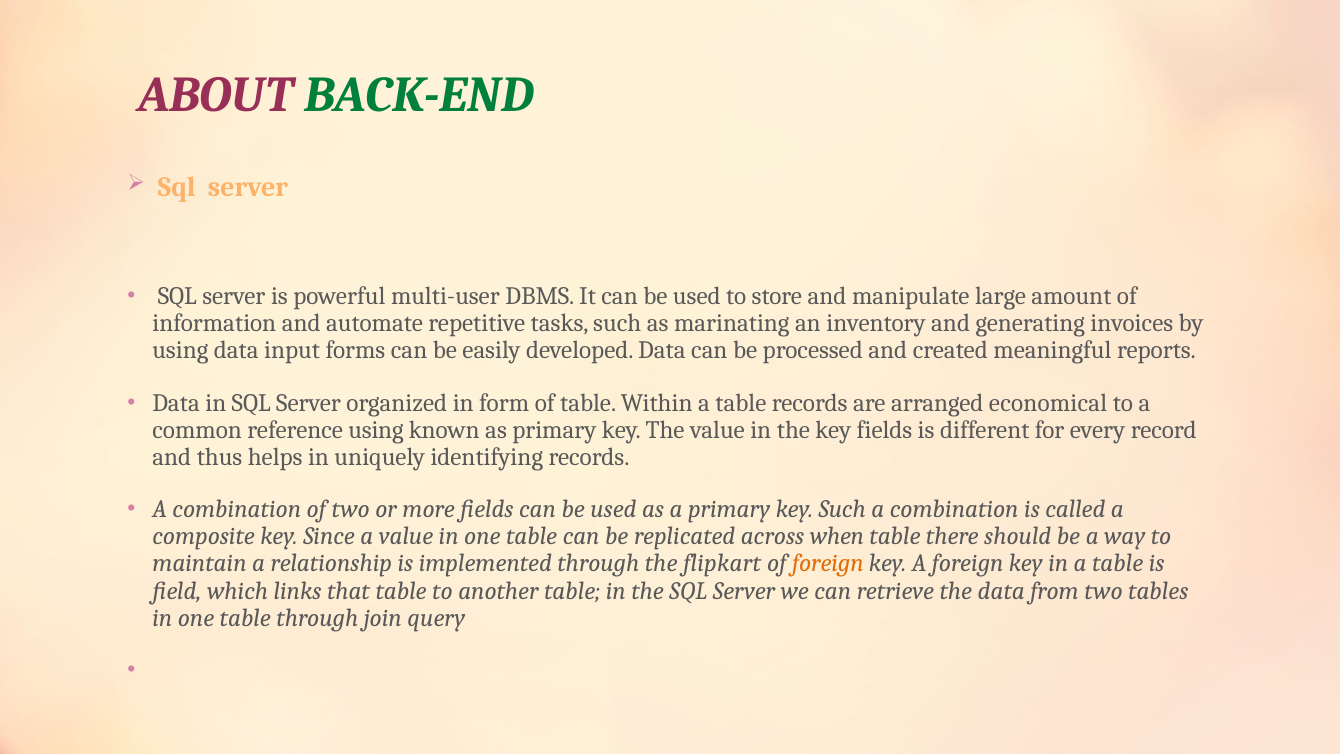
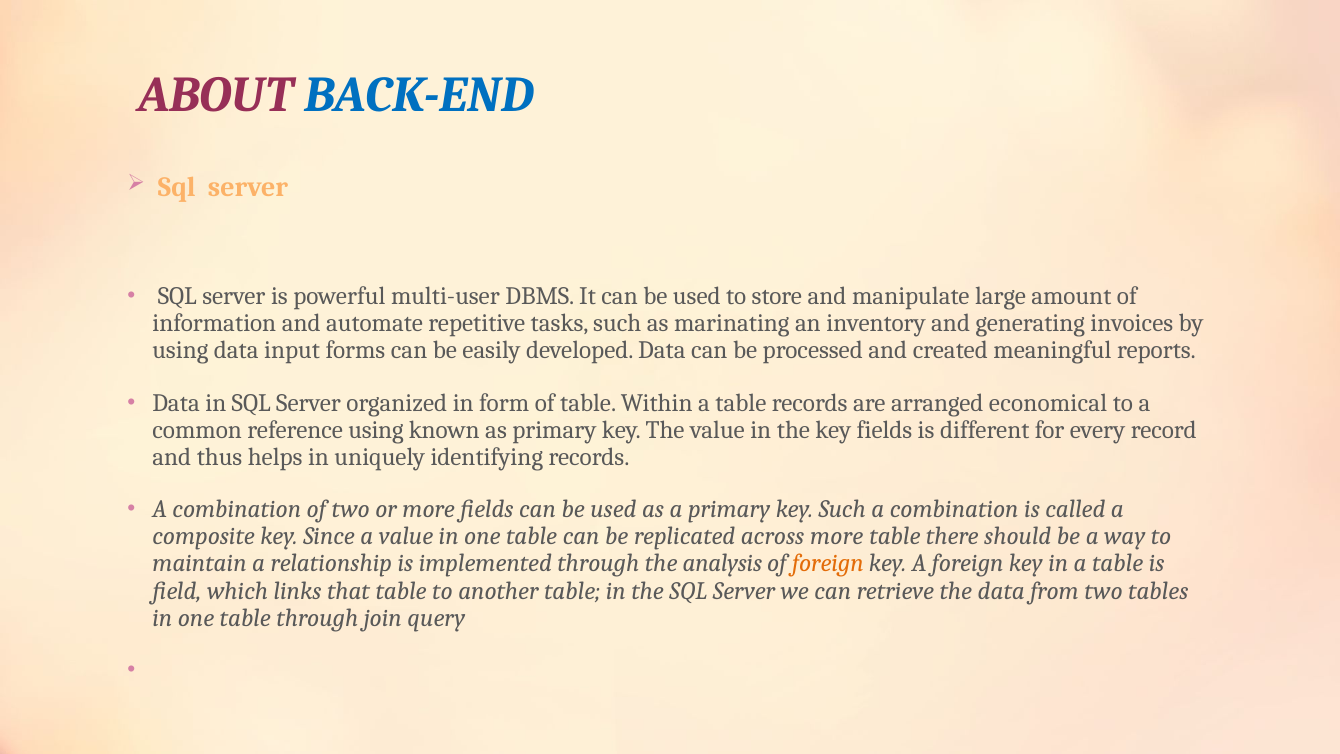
BACK-END colour: green -> blue (419, 95)
across when: when -> more (837, 536)
flipkart: flipkart -> analysis (722, 563)
